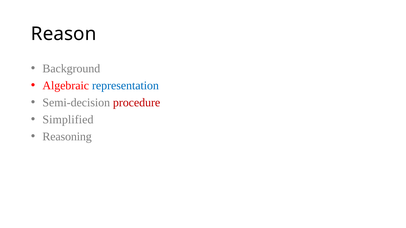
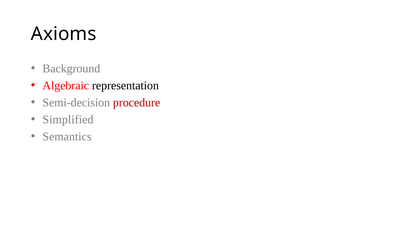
Reason: Reason -> Axioms (64, 34)
representation colour: blue -> black (125, 86)
Reasoning: Reasoning -> Semantics (67, 137)
